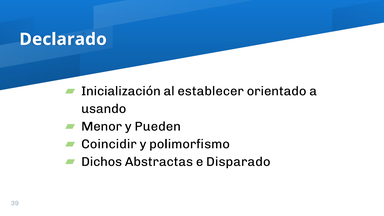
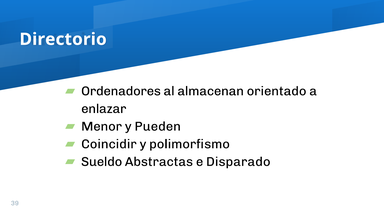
Declarado: Declarado -> Directorio (63, 39)
Inicialización: Inicialización -> Ordenadores (121, 91)
establecer: establecer -> almacenan (211, 91)
usando: usando -> enlazar (104, 109)
Dichos: Dichos -> Sueldo (102, 162)
